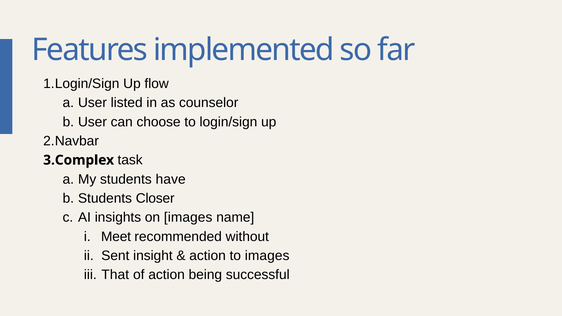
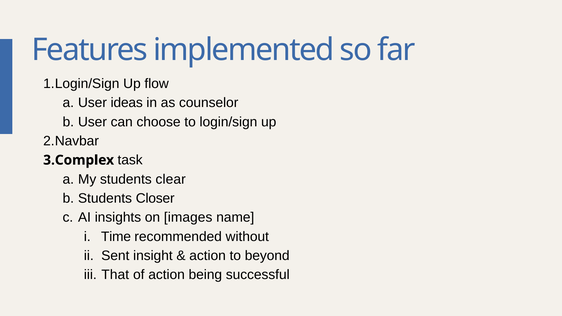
listed: listed -> ideas (127, 103)
have: have -> clear (171, 179)
Meet: Meet -> Time (116, 237)
to images: images -> beyond (267, 256)
